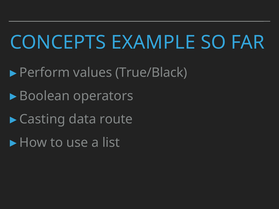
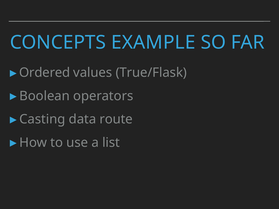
Perform: Perform -> Ordered (45, 73)
True/Black: True/Black -> True/Flask (151, 73)
